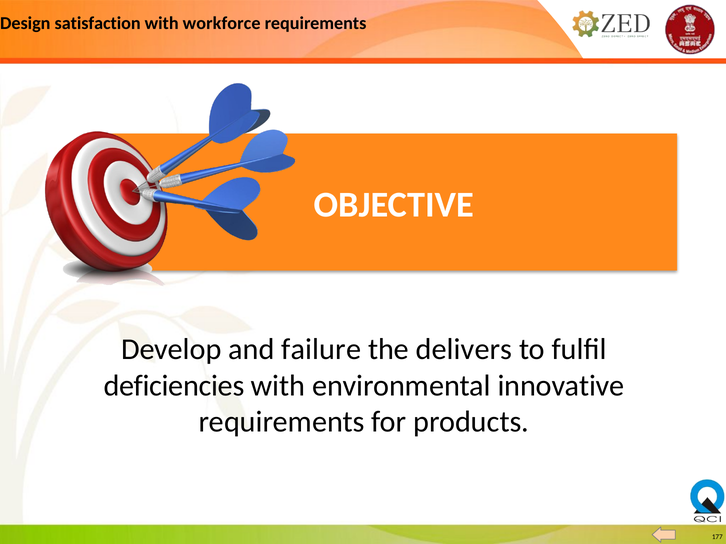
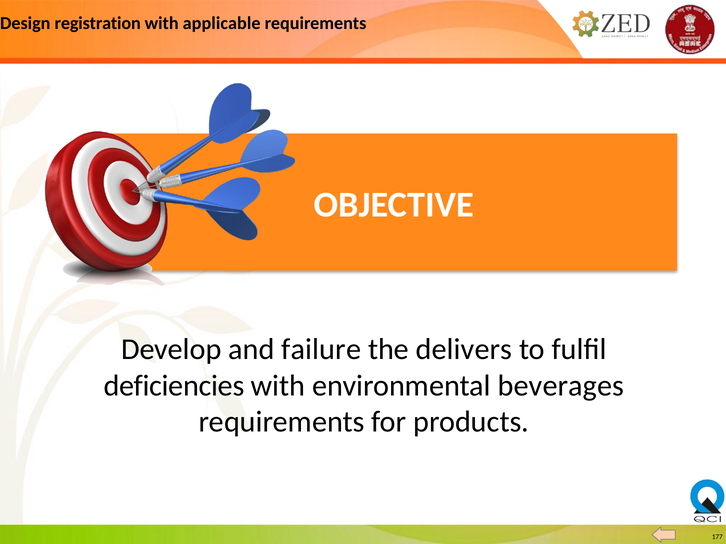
satisfaction: satisfaction -> registration (98, 23)
workforce: workforce -> applicable (222, 23)
innovative: innovative -> beverages (561, 386)
